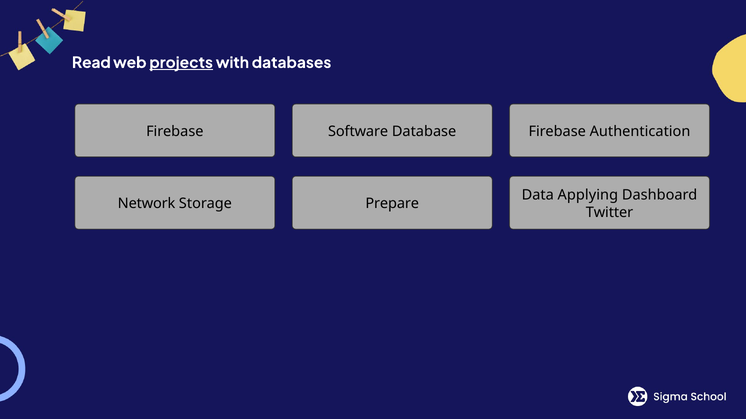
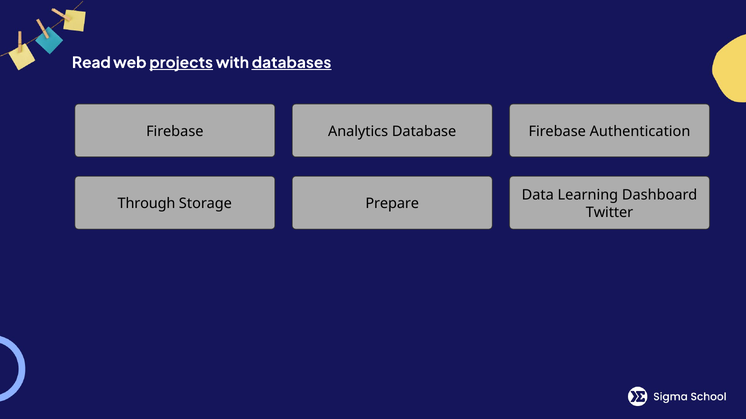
databases underline: none -> present (292, 63)
Software: Software -> Analytics (358, 132)
Applying: Applying -> Learning (588, 195)
Network: Network -> Through (147, 204)
